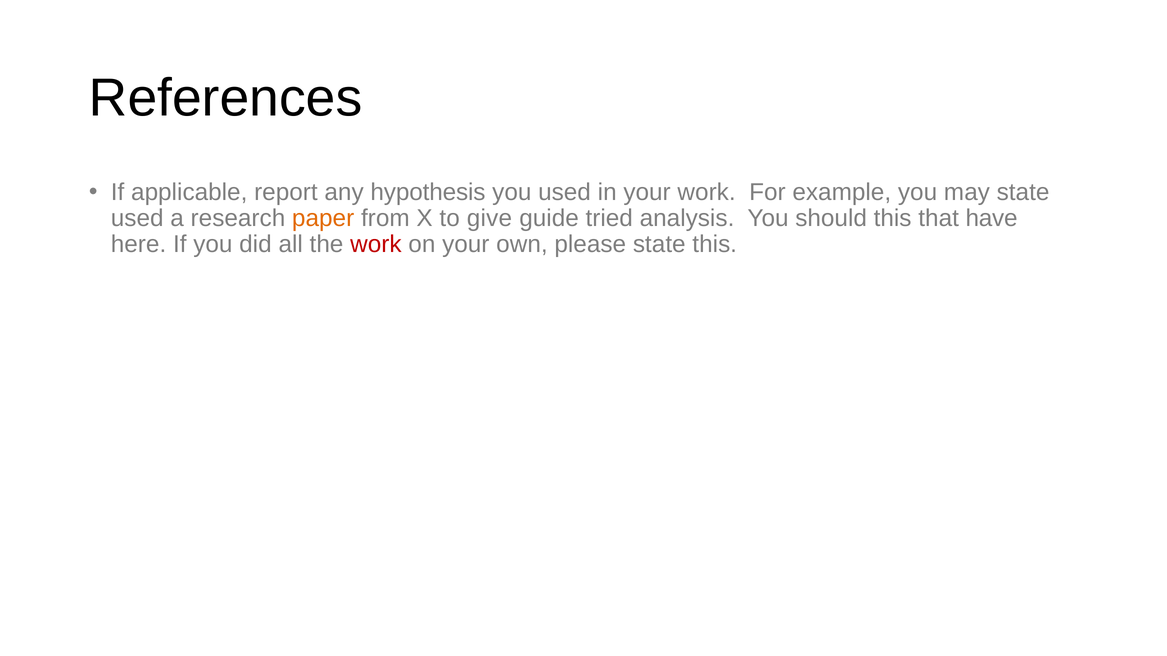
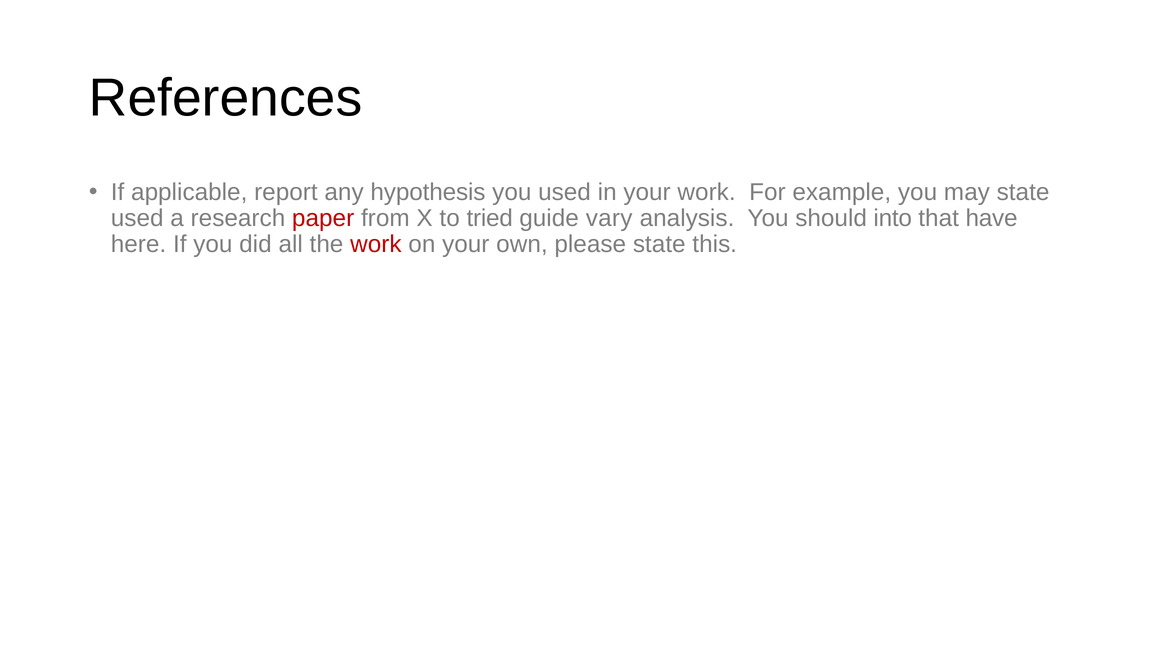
paper colour: orange -> red (323, 218)
give: give -> tried (490, 218)
tried: tried -> vary (609, 218)
should this: this -> into (893, 218)
